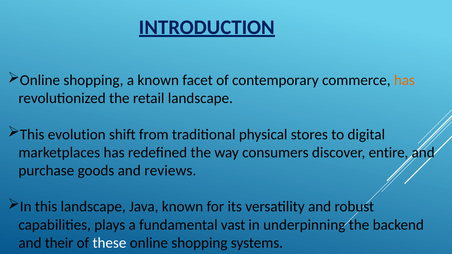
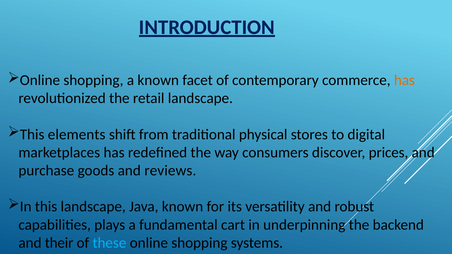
evolution: evolution -> elements (77, 135)
entire: entire -> prices (388, 153)
vast: vast -> cart (233, 225)
these colour: white -> light blue (109, 243)
